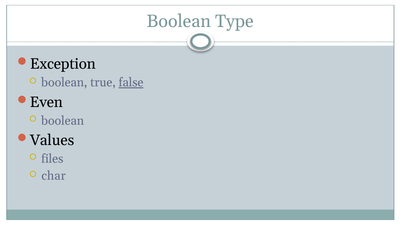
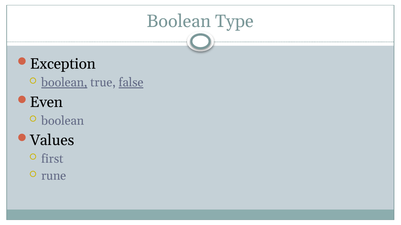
boolean underline: none -> present (64, 83)
files: files -> first (52, 159)
char: char -> rune (54, 176)
